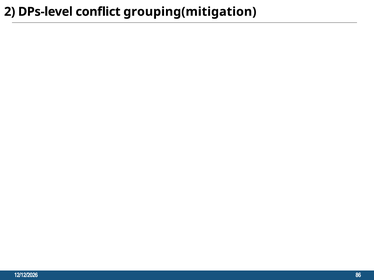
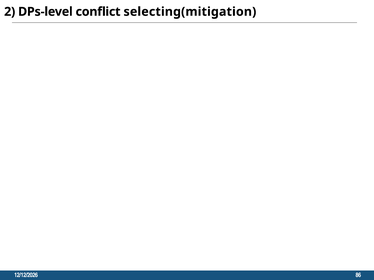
grouping(mitigation: grouping(mitigation -> selecting(mitigation (190, 12)
